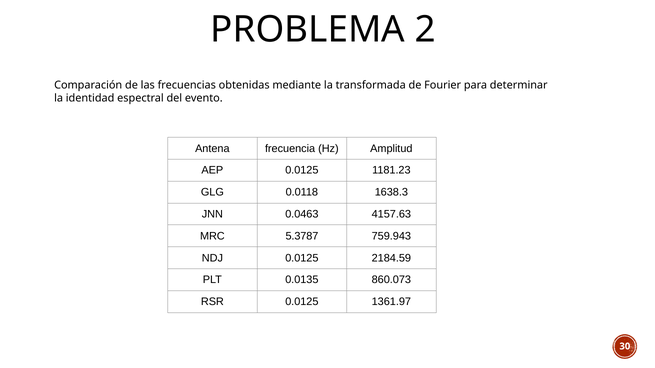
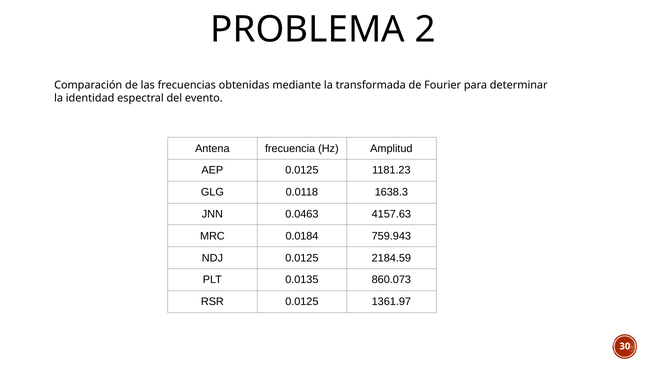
5.3787: 5.3787 -> 0.0184 (302, 236)
